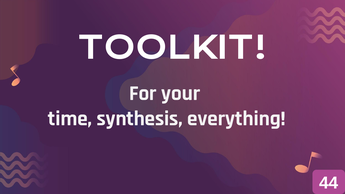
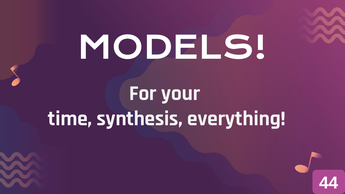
TOOLKIT: TOOLKIT -> MODELS (172, 48)
